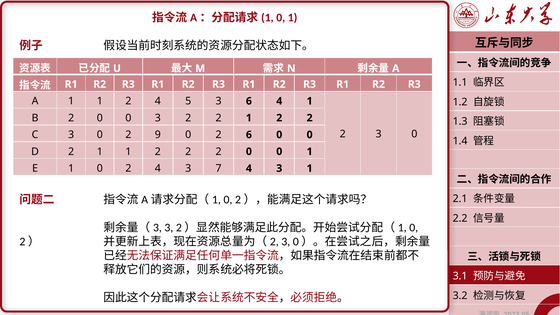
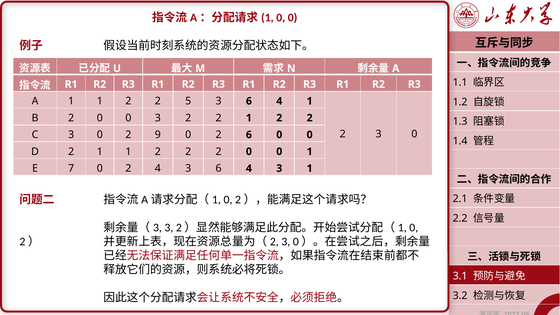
1: 1 -> 0 (293, 18)
4: 4 -> 2 (158, 101)
E 1: 1 -> 7 (71, 168)
4 3 7: 7 -> 6 (219, 168)
